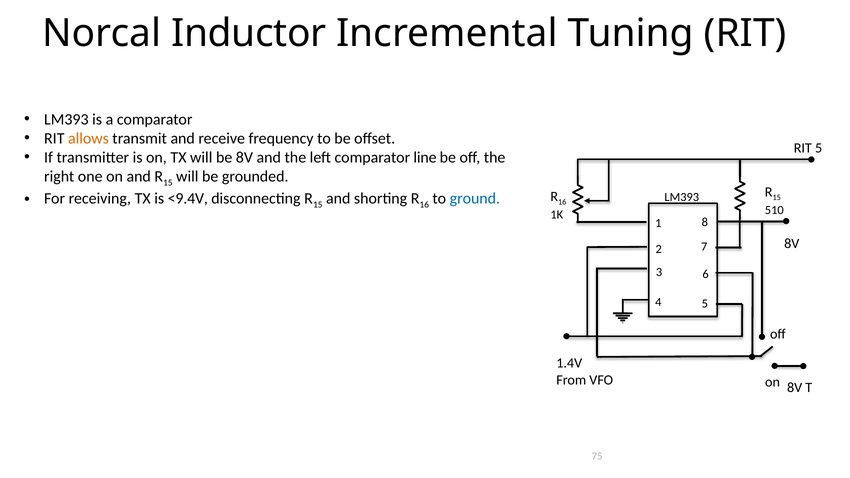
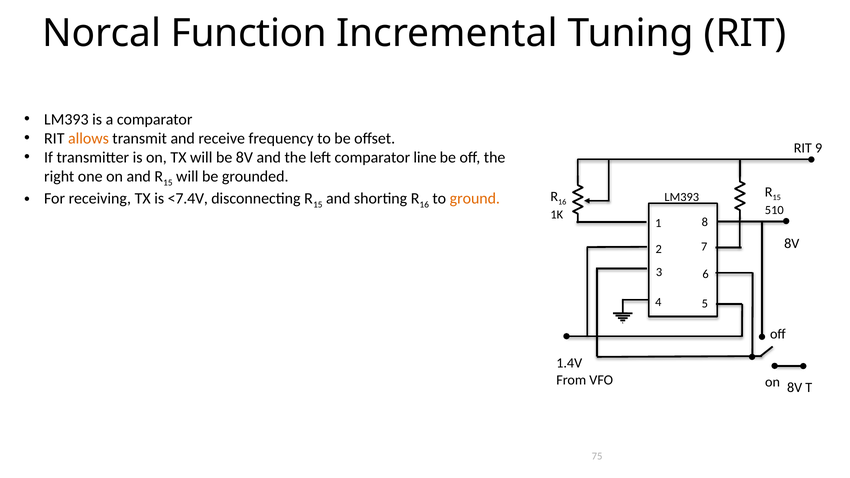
Inductor: Inductor -> Function (249, 34)
RIT 5: 5 -> 9 (819, 148)
<9.4V: <9.4V -> <7.4V (188, 198)
ground colour: blue -> orange (475, 198)
